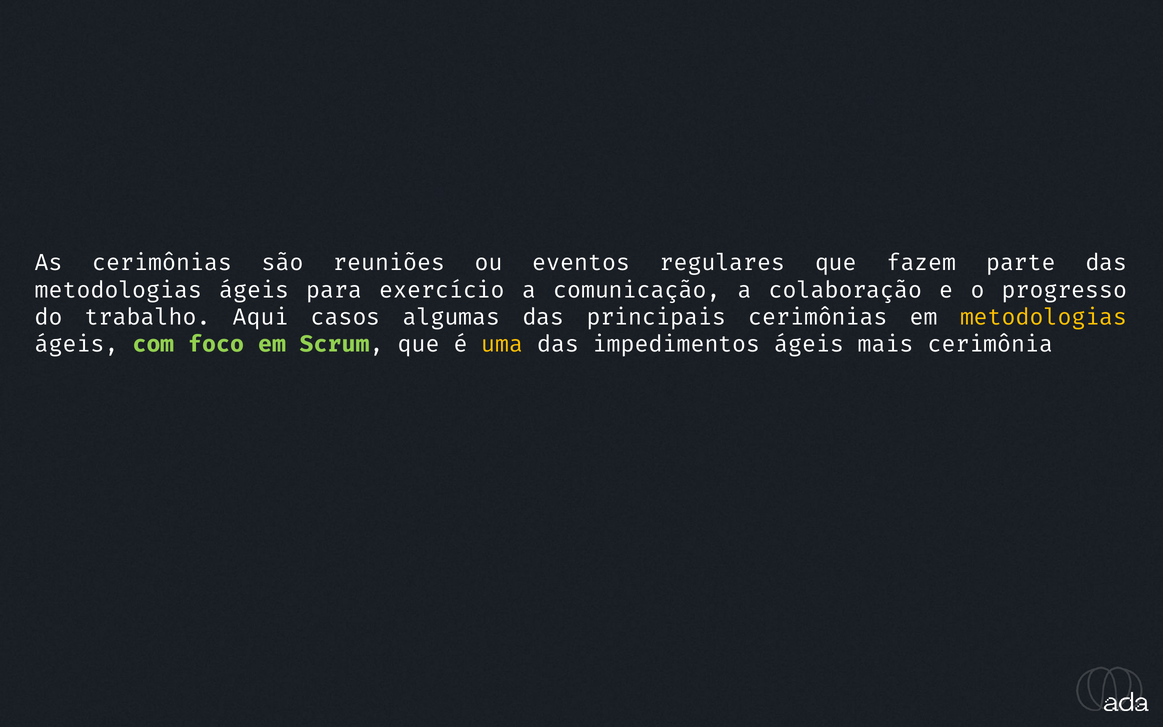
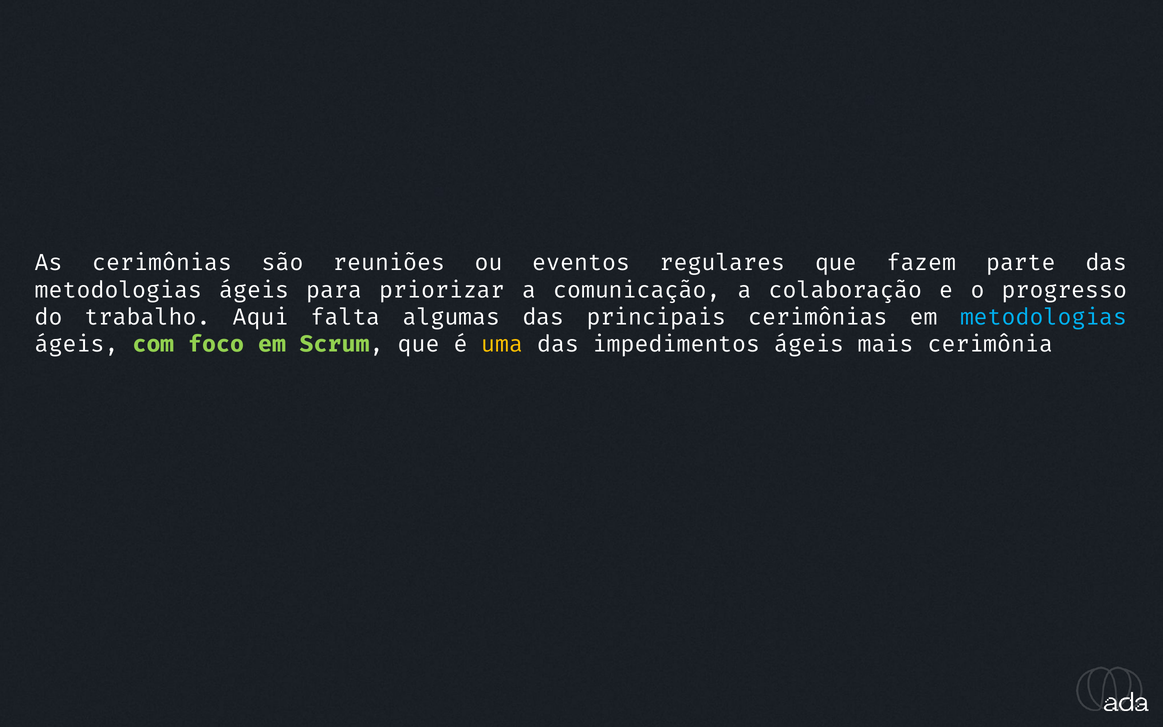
exercício: exercício -> priorizar (442, 290)
casos: casos -> falta (346, 317)
metodologias colour: yellow -> light blue (1044, 317)
